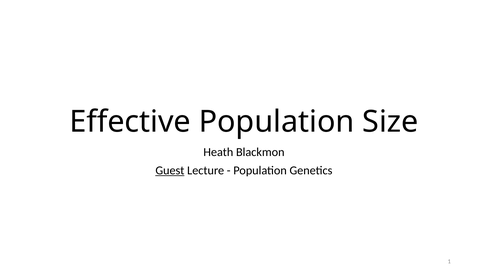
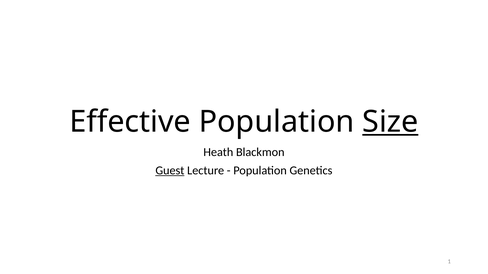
Size underline: none -> present (390, 122)
